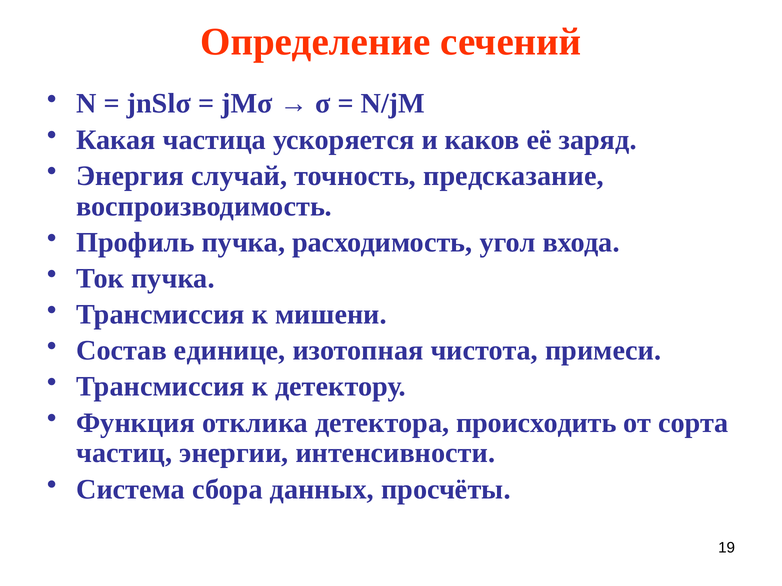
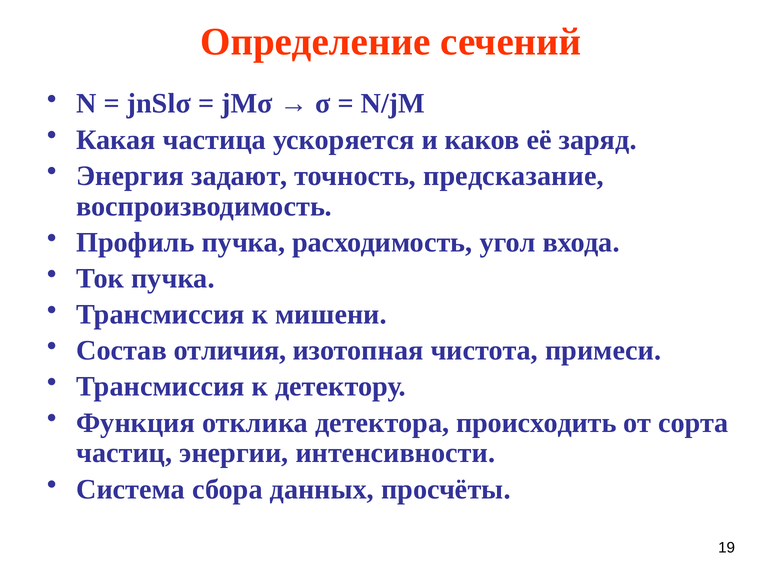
случай: случай -> задают (239, 176)
единице: единице -> отличия (230, 351)
